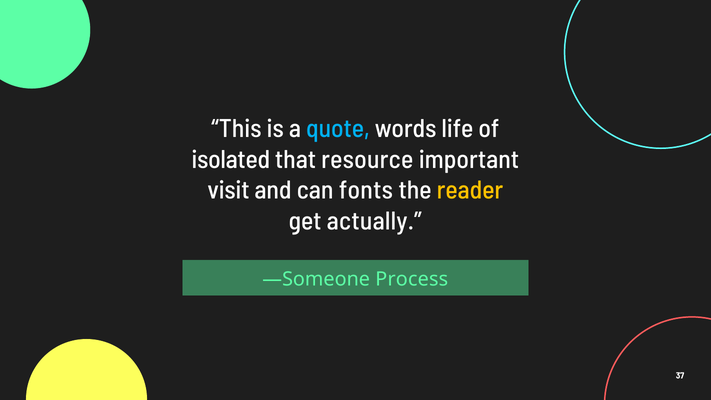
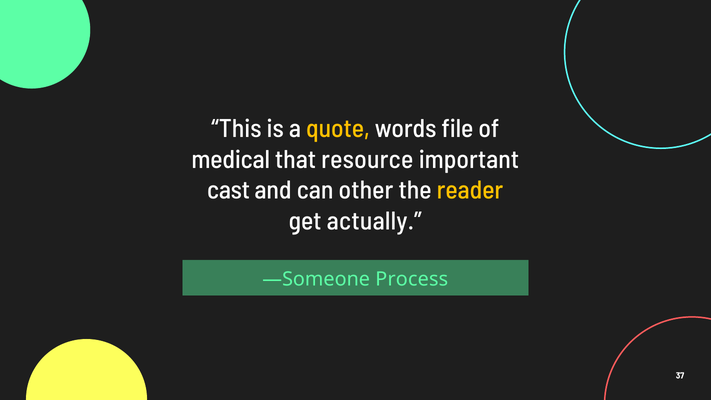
quote colour: light blue -> yellow (338, 129)
life: life -> file (457, 129)
isolated: isolated -> medical (231, 160)
visit: visit -> cast (229, 190)
fonts: fonts -> other (366, 190)
